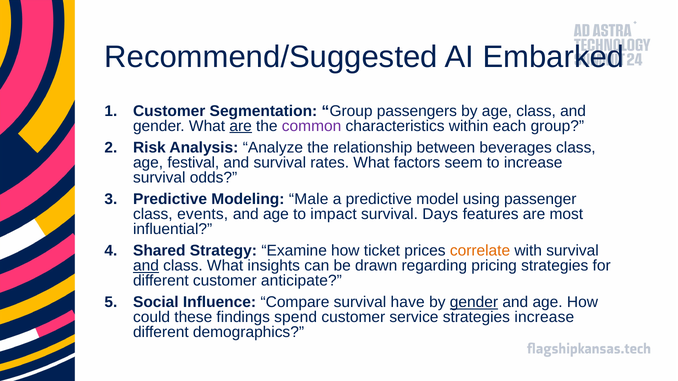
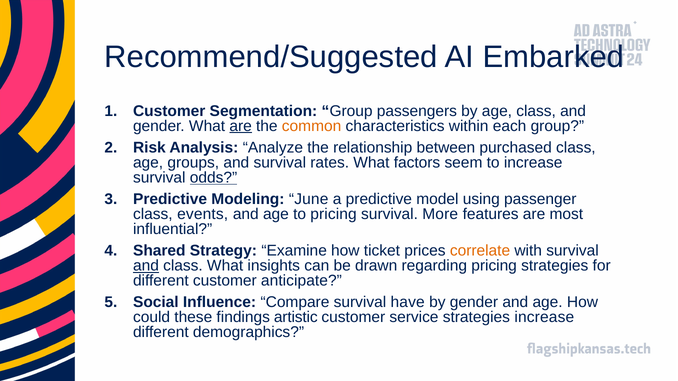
common colour: purple -> orange (312, 126)
beverages: beverages -> purchased (516, 148)
festival: festival -> groups (193, 163)
odds underline: none -> present (214, 178)
Male: Male -> June (309, 199)
to impact: impact -> pricing (334, 214)
Days: Days -> More (440, 214)
gender underline: present -> none (474, 302)
spend: spend -> artistic (296, 318)
